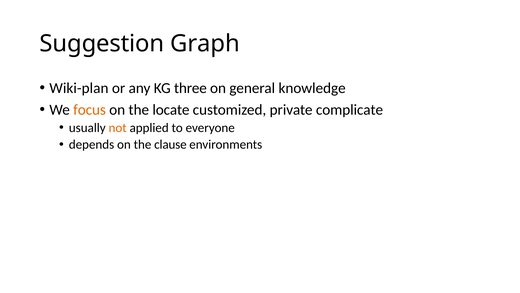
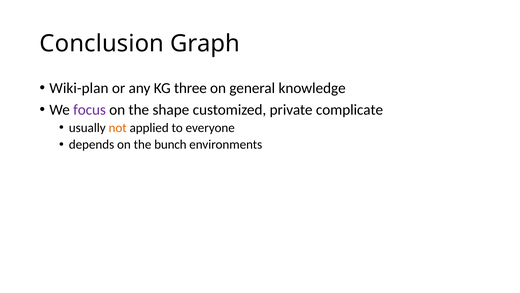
Suggestion: Suggestion -> Conclusion (102, 44)
focus colour: orange -> purple (90, 110)
locate: locate -> shape (171, 110)
clause: clause -> bunch (170, 144)
